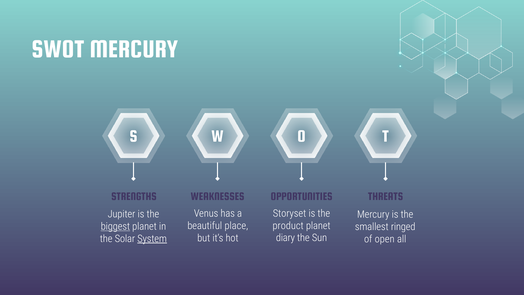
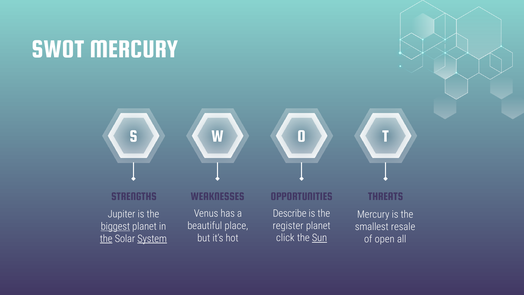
Storyset: Storyset -> Describe (290, 213)
product: product -> register (288, 226)
ringed: ringed -> resale (403, 227)
diary: diary -> click (285, 238)
Sun underline: none -> present (320, 238)
the underline: none -> present (106, 239)
